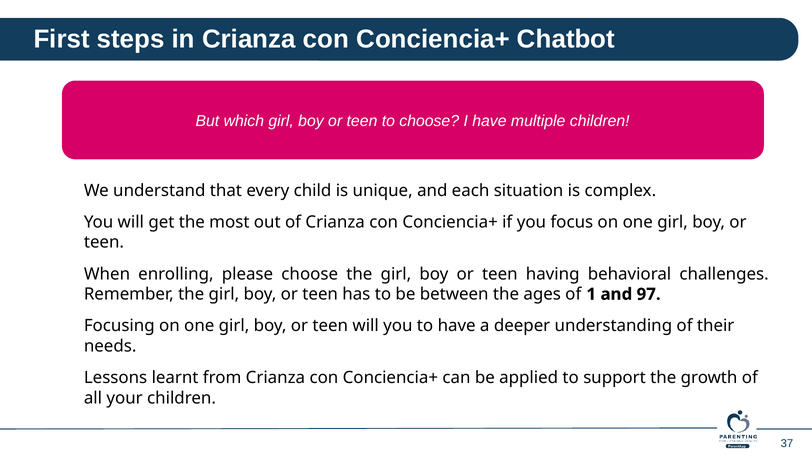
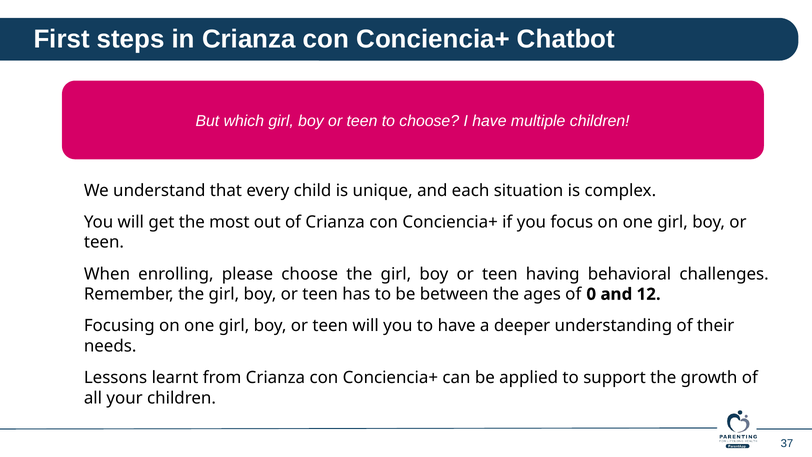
1: 1 -> 0 (591, 294)
97: 97 -> 12 (649, 294)
